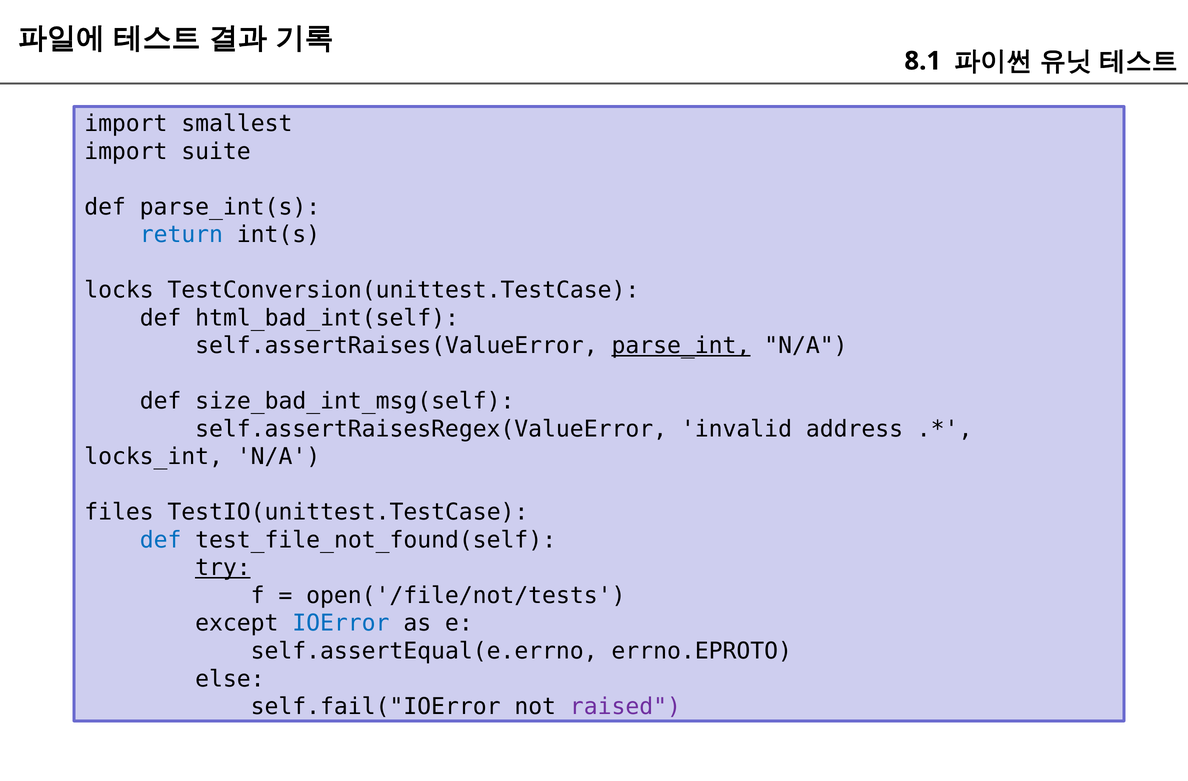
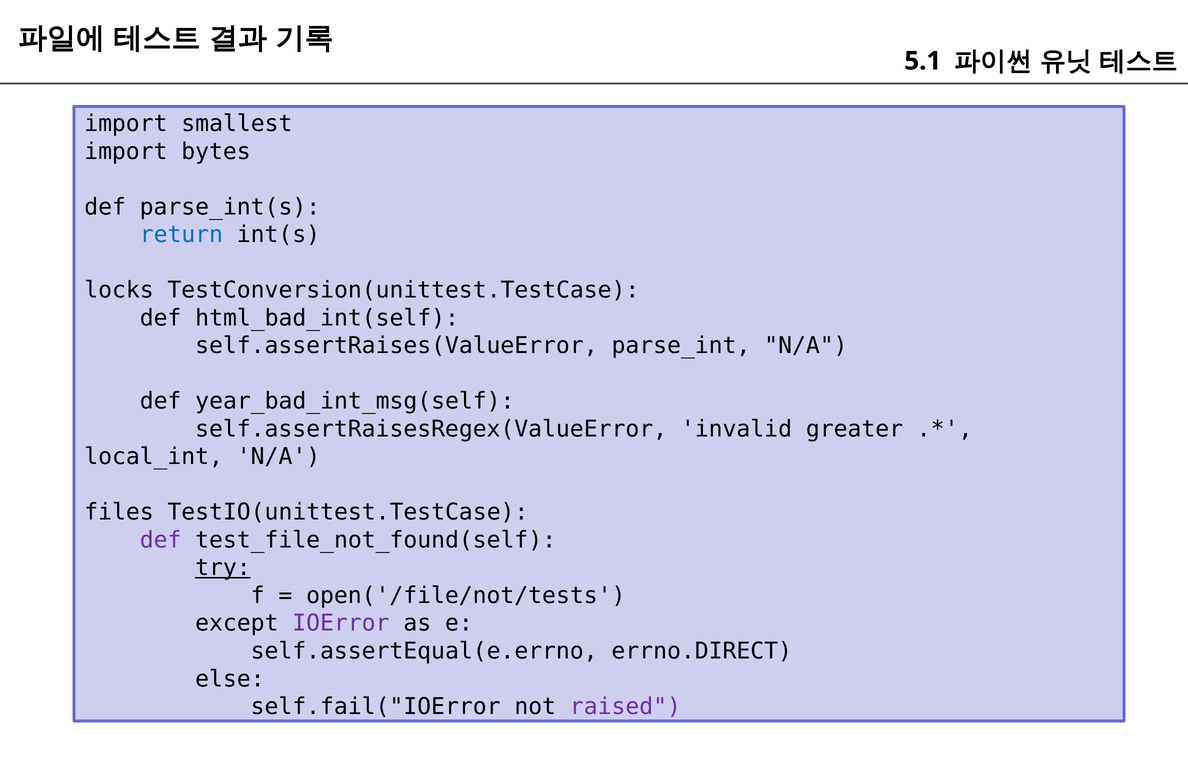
8.1: 8.1 -> 5.1 (923, 61)
suite: suite -> bytes (216, 151)
parse_int underline: present -> none (681, 346)
size_bad_int_msg(self: size_bad_int_msg(self -> year_bad_int_msg(self (355, 401)
address: address -> greater (854, 429)
locks_int: locks_int -> local_int (154, 456)
def colour: blue -> purple (161, 540)
IOError colour: blue -> purple (341, 623)
errno.EPROTO: errno.EPROTO -> errno.DIRECT (702, 651)
